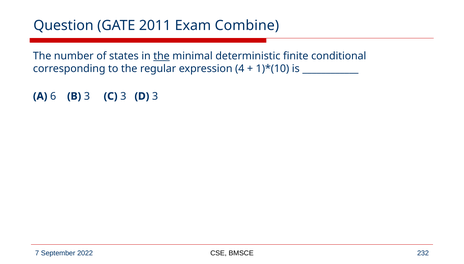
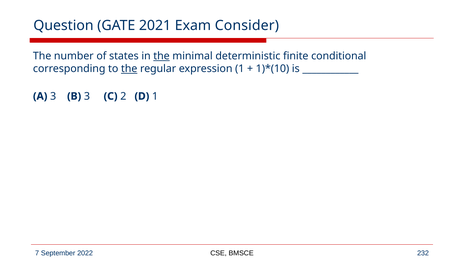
2011: 2011 -> 2021 (155, 26)
Combine: Combine -> Consider (247, 26)
the underline: none -> present (129, 69)
expression 4: 4 -> 1 (240, 69)
A 6: 6 -> 3 (53, 96)
C 3: 3 -> 2 (123, 96)
D 3: 3 -> 1 (155, 96)
